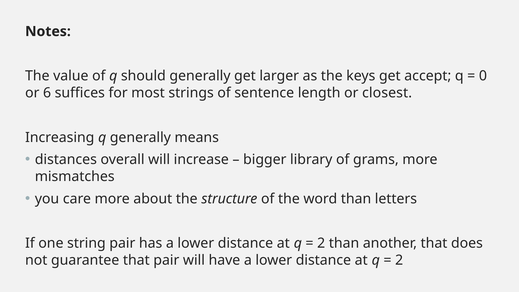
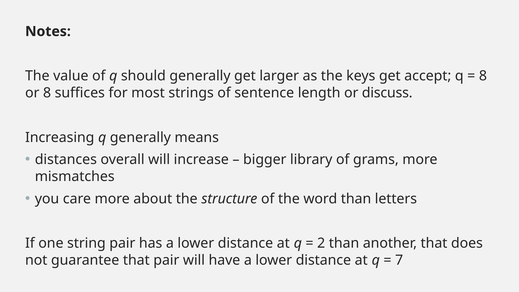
0: 0 -> 8 (483, 76)
or 6: 6 -> 8 (47, 93)
closest: closest -> discuss (387, 93)
2: 2 -> 7 (399, 260)
